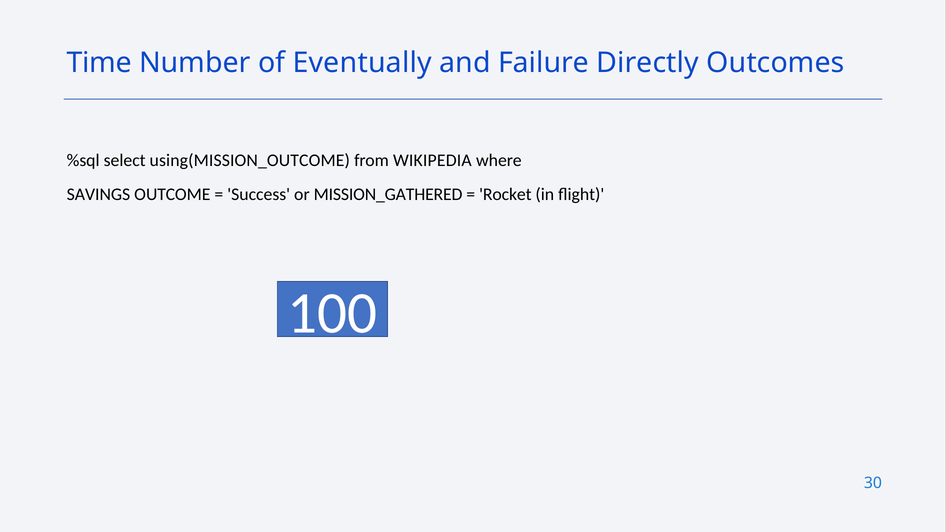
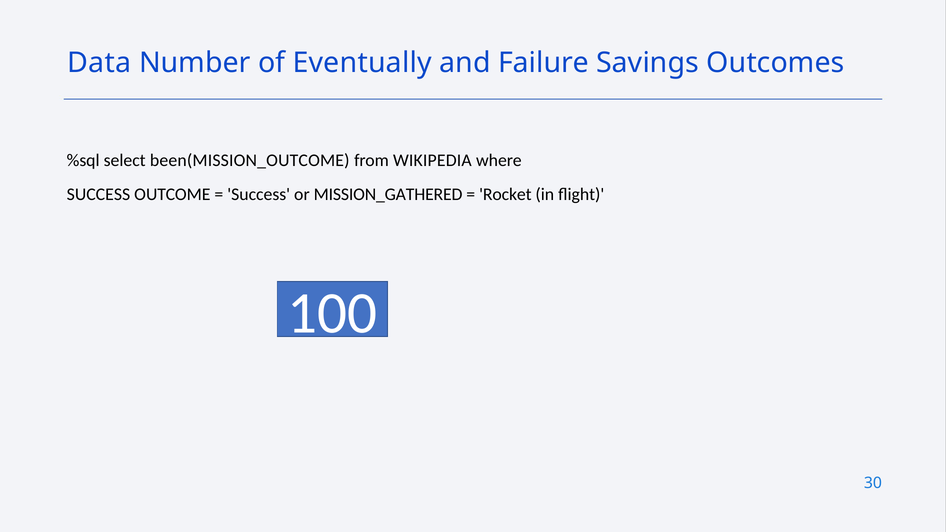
Time: Time -> Data (99, 63)
Directly: Directly -> Savings (648, 63)
using(MISSION_OUTCOME: using(MISSION_OUTCOME -> been(MISSION_OUTCOME (250, 160)
SAVINGS: SAVINGS -> SUCCESS (98, 195)
